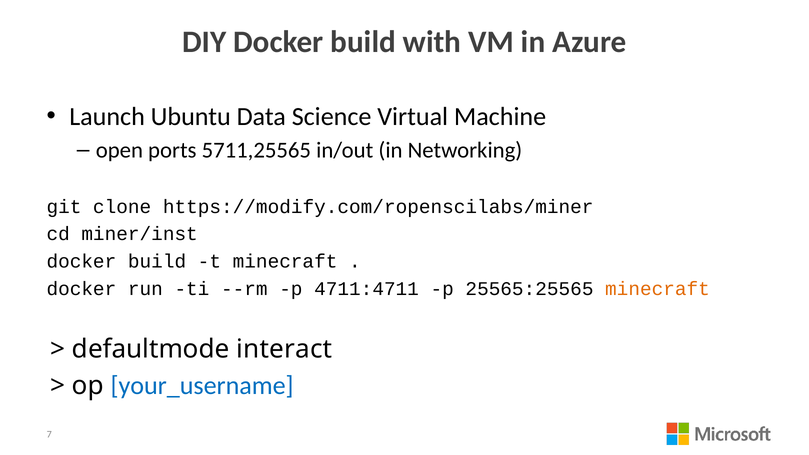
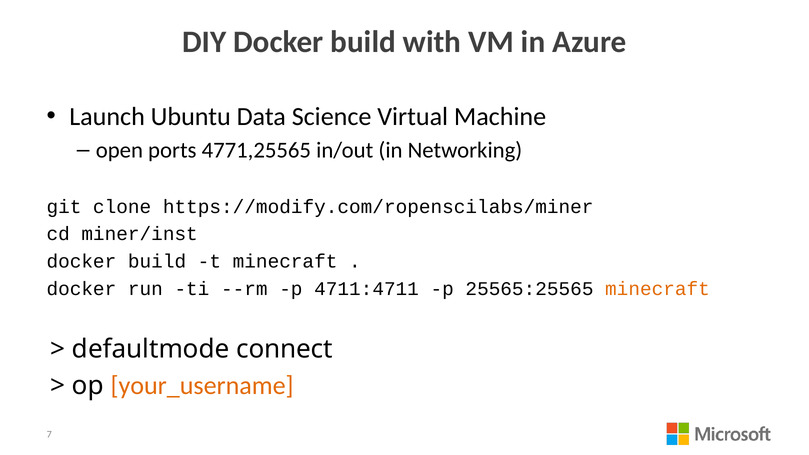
5711,25565: 5711,25565 -> 4771,25565 (256, 150)
interact: interact -> connect (285, 349)
your_username colour: blue -> orange (202, 386)
